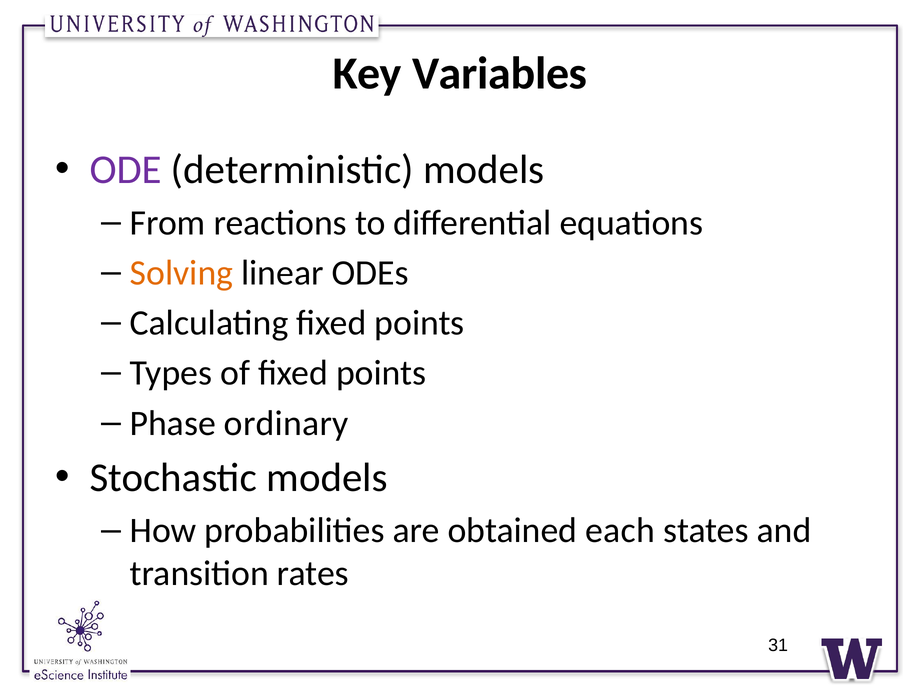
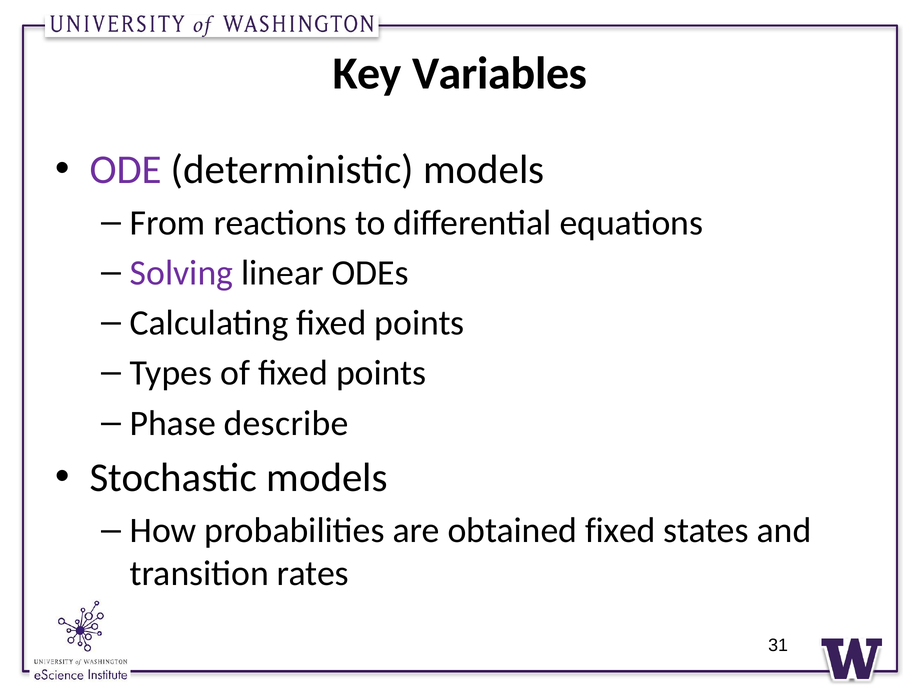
Solving colour: orange -> purple (181, 273)
ordinary: ordinary -> describe (286, 423)
obtained each: each -> fixed (620, 531)
